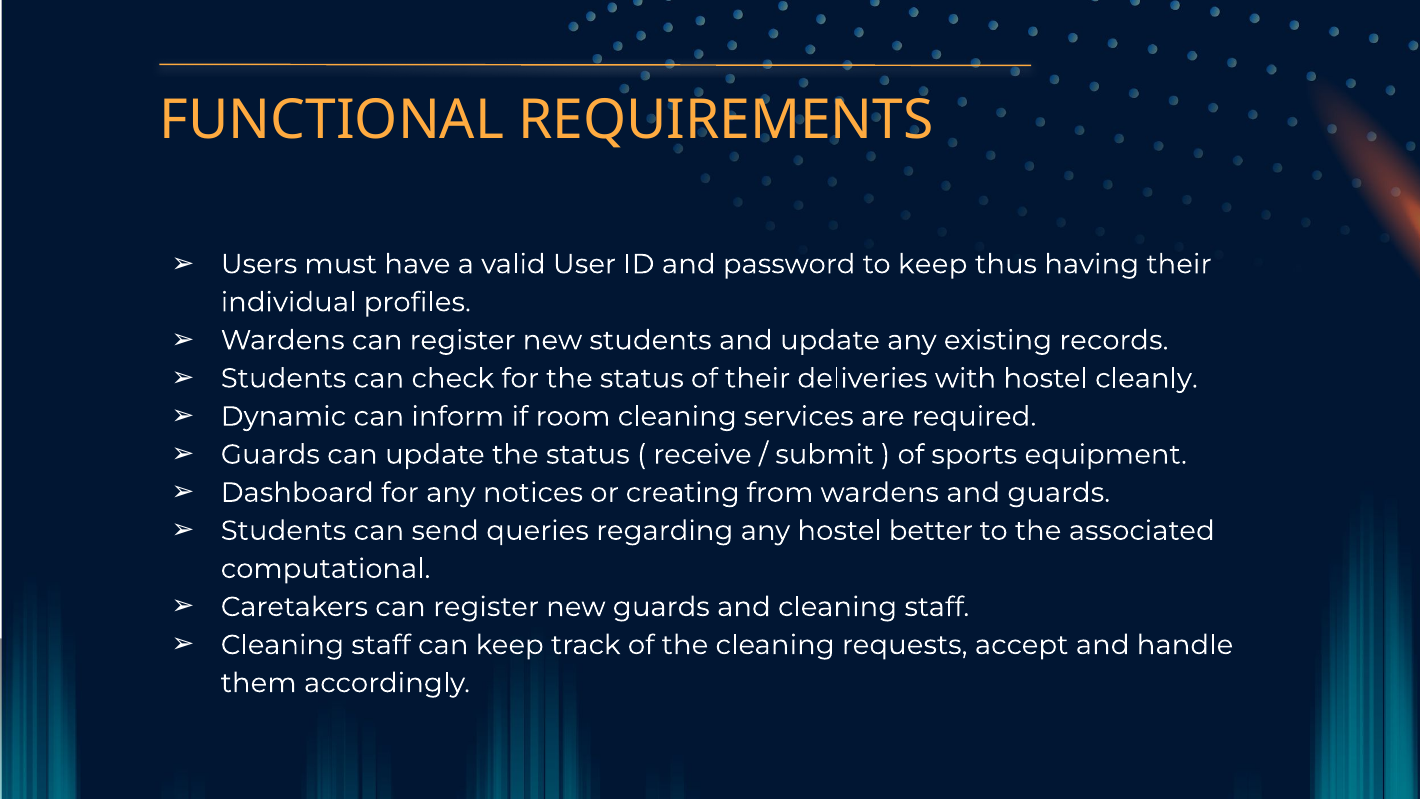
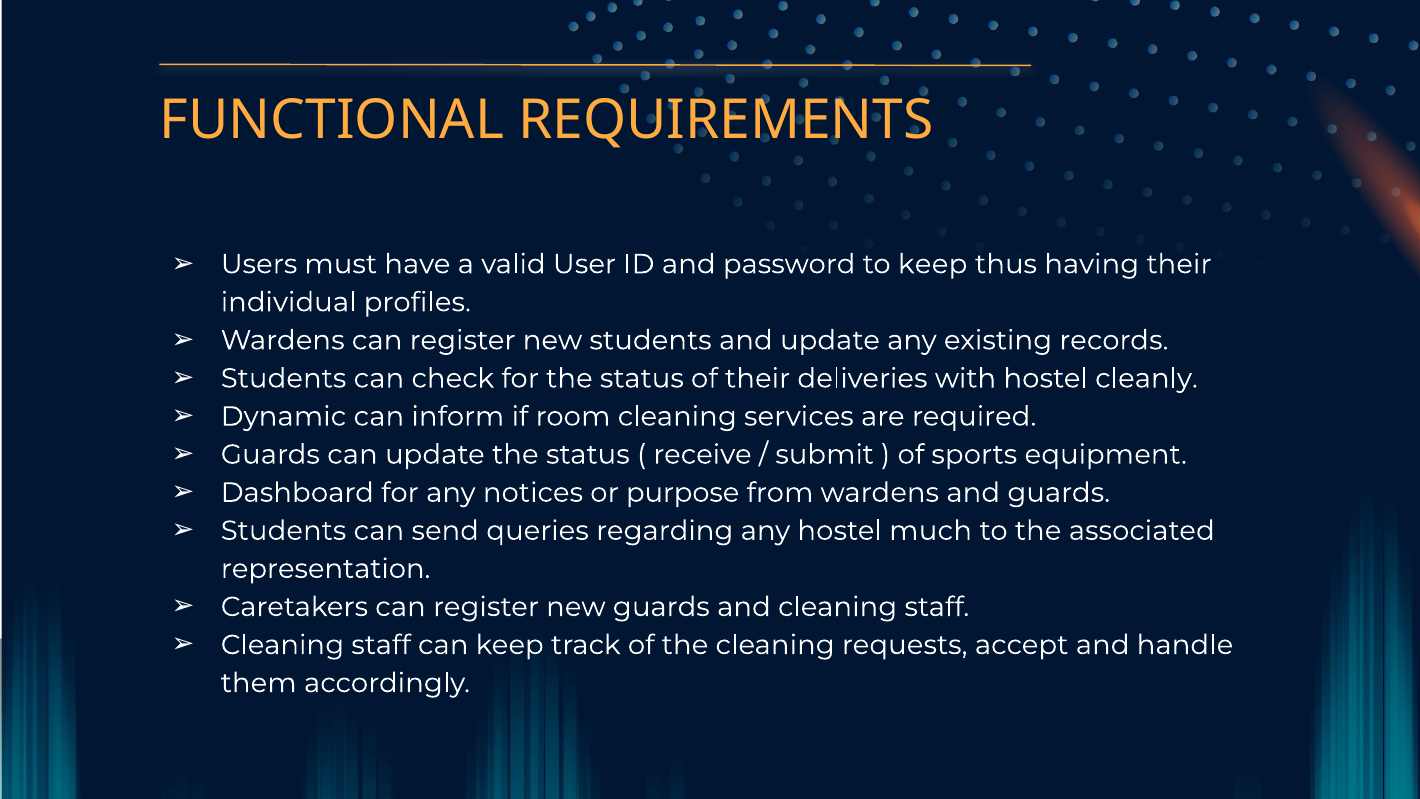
creating: creating -> purpose (683, 493)
better: better -> much (931, 531)
computational: computational -> representation (326, 569)
